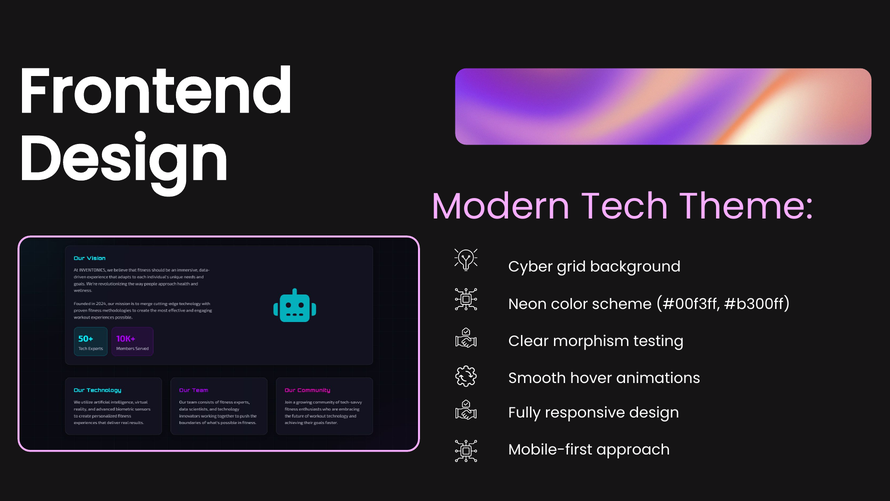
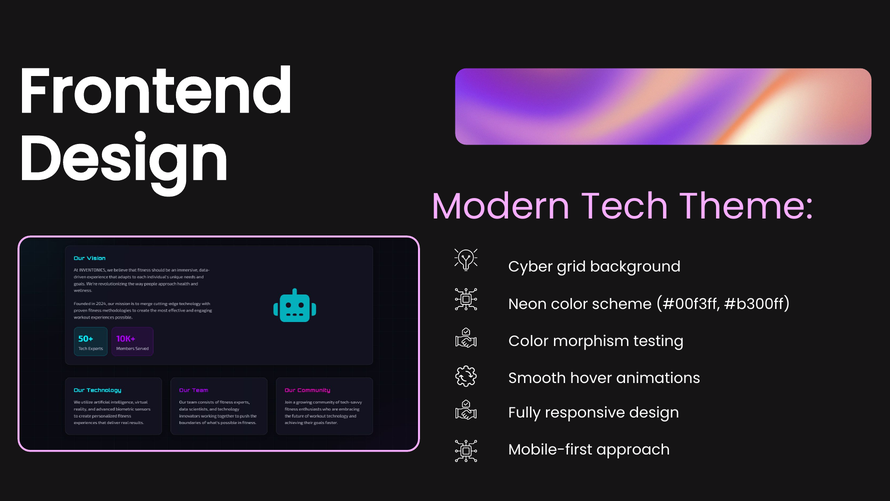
Clear: Clear -> Color (529, 341)
